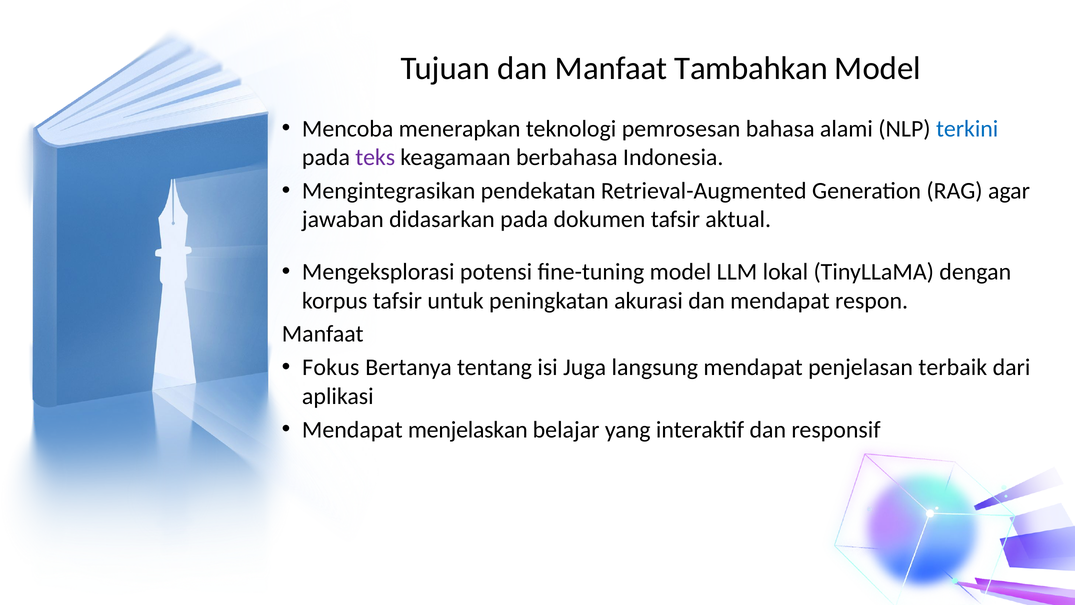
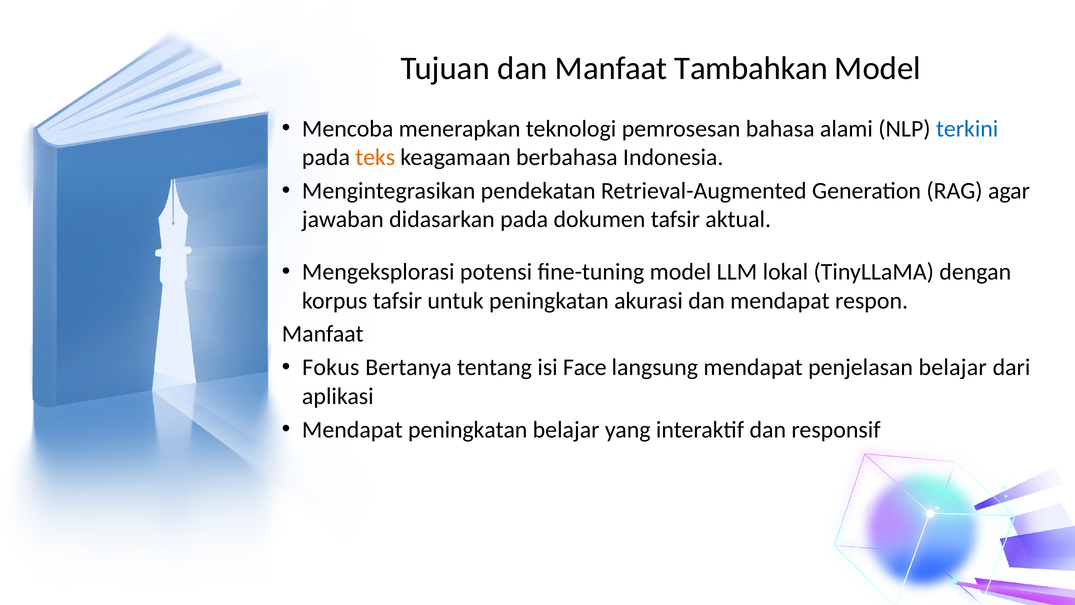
teks colour: purple -> orange (375, 157)
Juga: Juga -> Face (585, 367)
penjelasan terbaik: terbaik -> belajar (953, 367)
Mendapat menjelaskan: menjelaskan -> peningkatan (468, 430)
